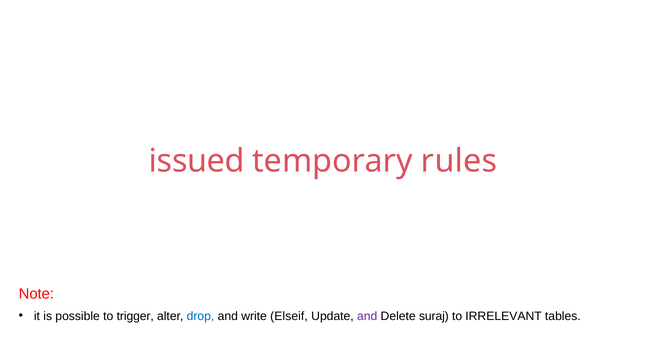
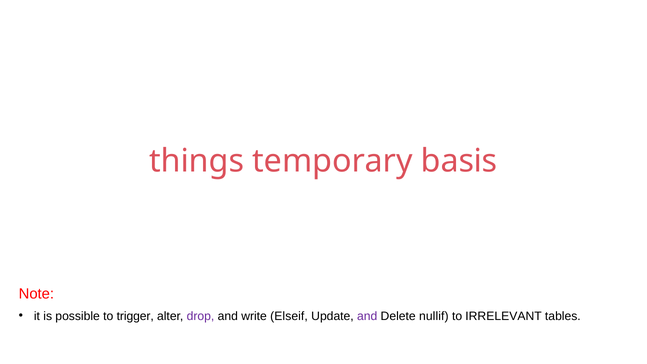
issued: issued -> things (197, 161)
rules: rules -> basis (459, 161)
drop colour: blue -> purple (200, 316)
suraj: suraj -> nullif (434, 316)
